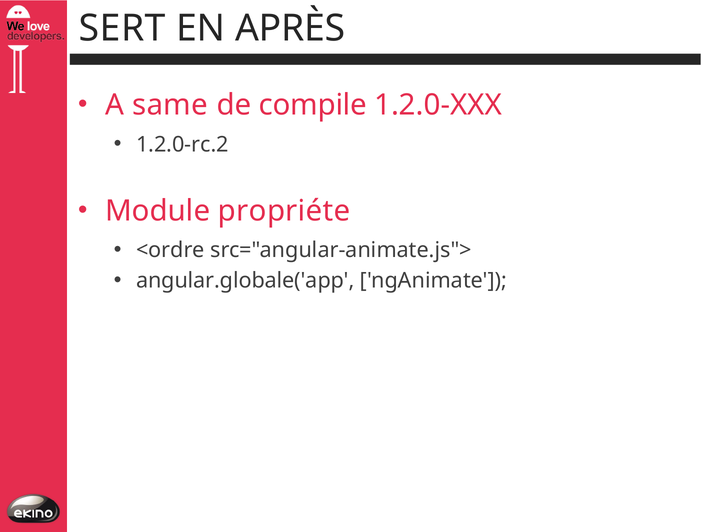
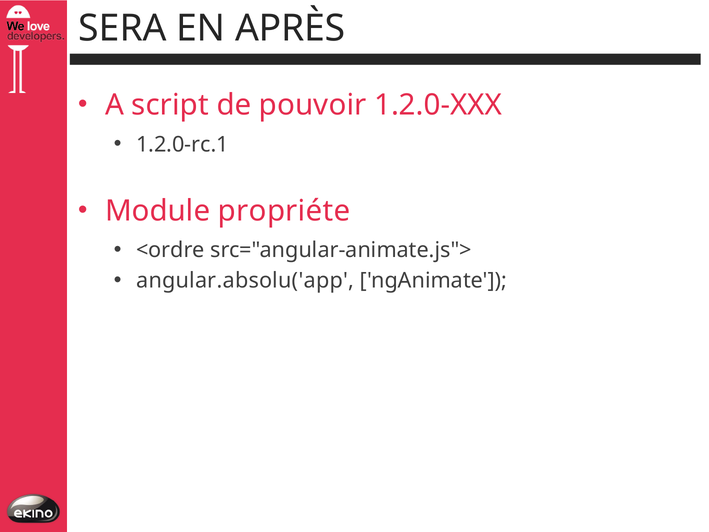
SERT: SERT -> SERA (122, 29)
same: same -> script (170, 105)
compile: compile -> pouvoir (313, 105)
1.2.0-rc.2: 1.2.0-rc.2 -> 1.2.0-rc.1 (182, 144)
angular.globale('app: angular.globale('app -> angular.absolu('app (245, 281)
